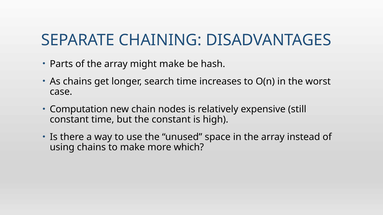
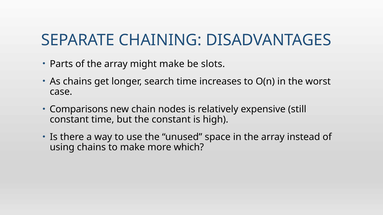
hash: hash -> slots (213, 64)
Computation: Computation -> Comparisons (79, 109)
